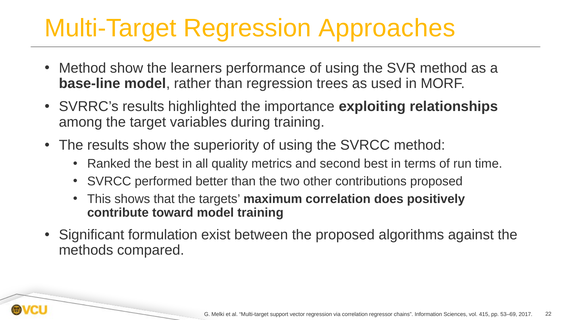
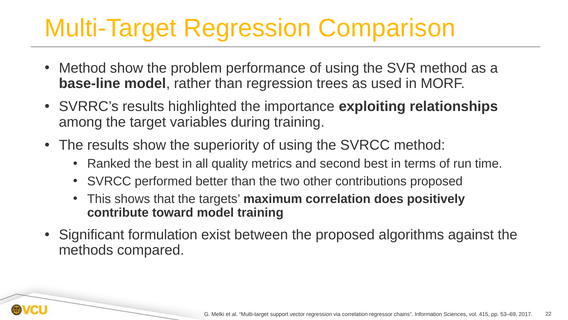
Approaches: Approaches -> Comparison (387, 28)
learners: learners -> problem (196, 68)
